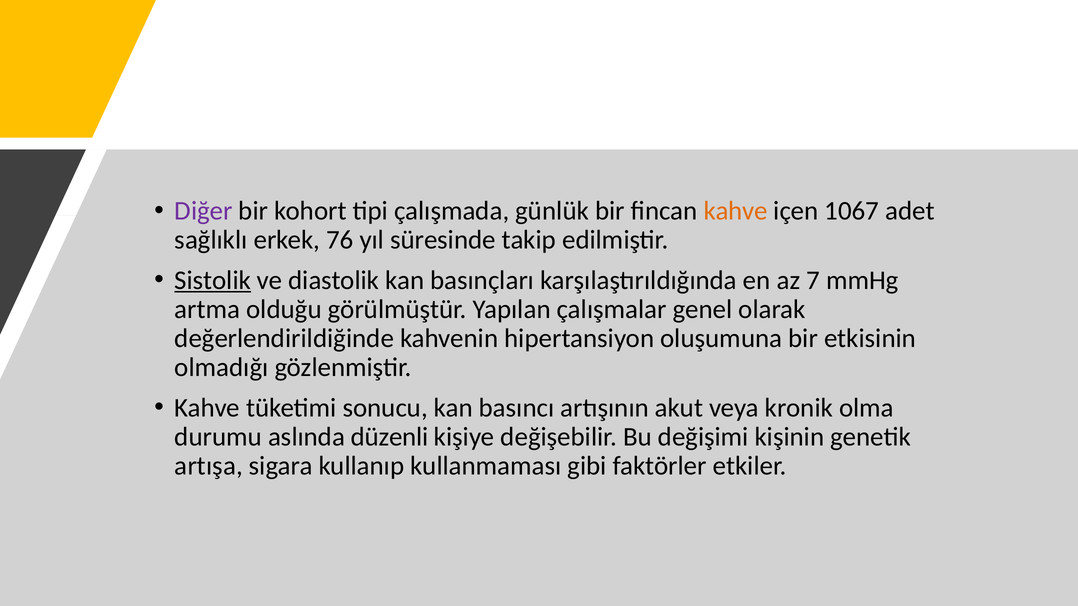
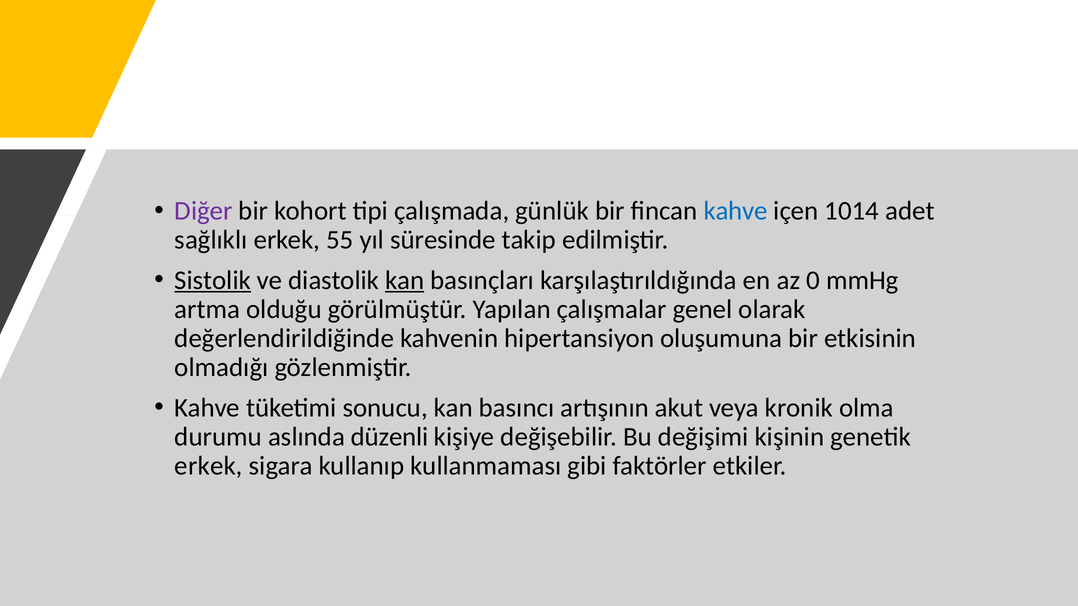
kahve colour: orange -> blue (735, 211)
1067: 1067 -> 1014 (852, 211)
76: 76 -> 55 (340, 240)
kan underline: none -> present (405, 280)
7: 7 -> 0 (813, 280)
artışa: artışa -> erkek (209, 466)
